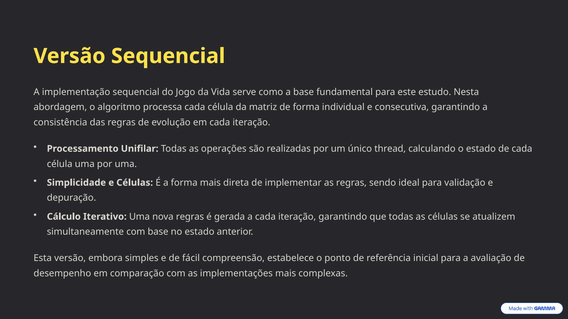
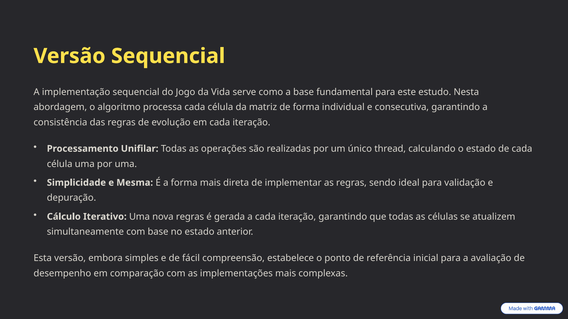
e Células: Células -> Mesma (135, 183)
